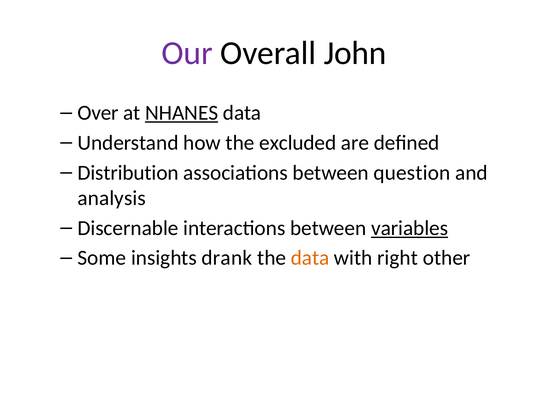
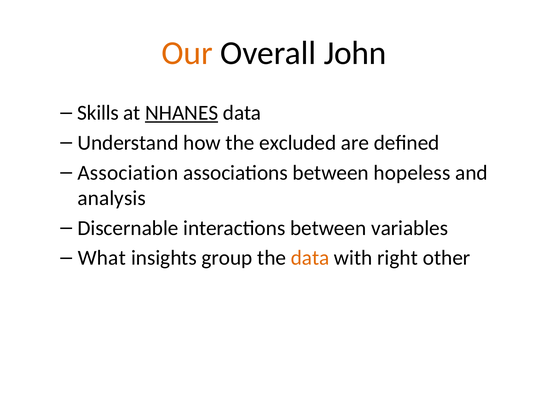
Our colour: purple -> orange (187, 53)
Over: Over -> Skills (98, 113)
Distribution: Distribution -> Association (128, 173)
question: question -> hopeless (412, 173)
variables underline: present -> none (410, 228)
Some: Some -> What (102, 258)
drank: drank -> group (227, 258)
